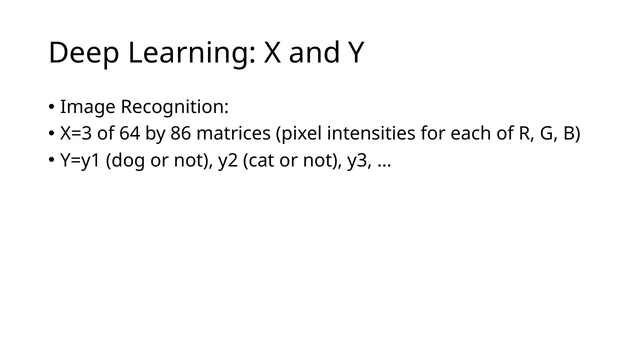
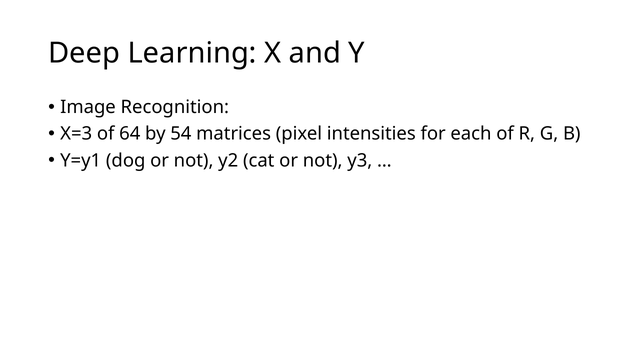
86: 86 -> 54 (181, 134)
